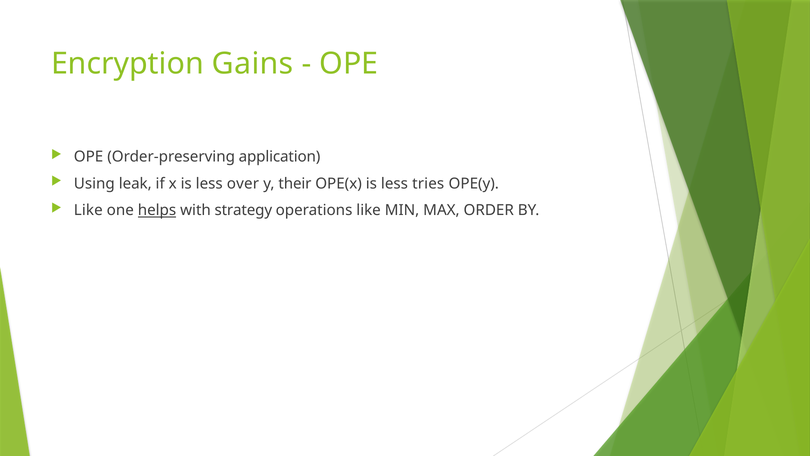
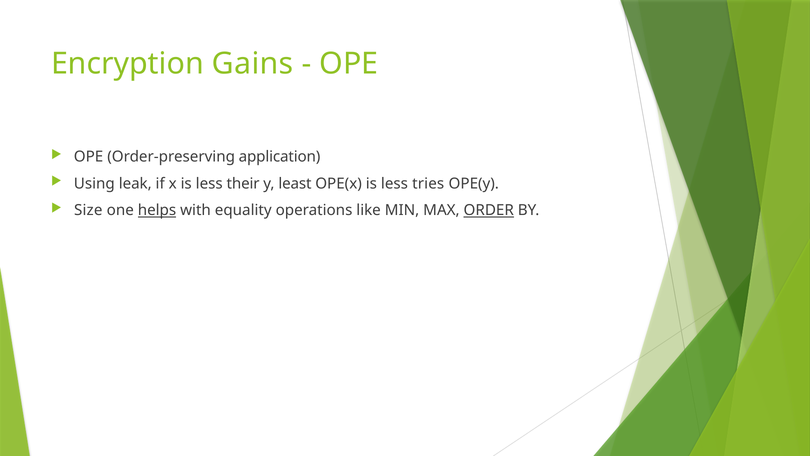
over: over -> their (243, 183)
their: their -> least (295, 183)
Like: Like -> Size (88, 210)
strategy: strategy -> equality (243, 210)
ORDER underline: none -> present (489, 210)
